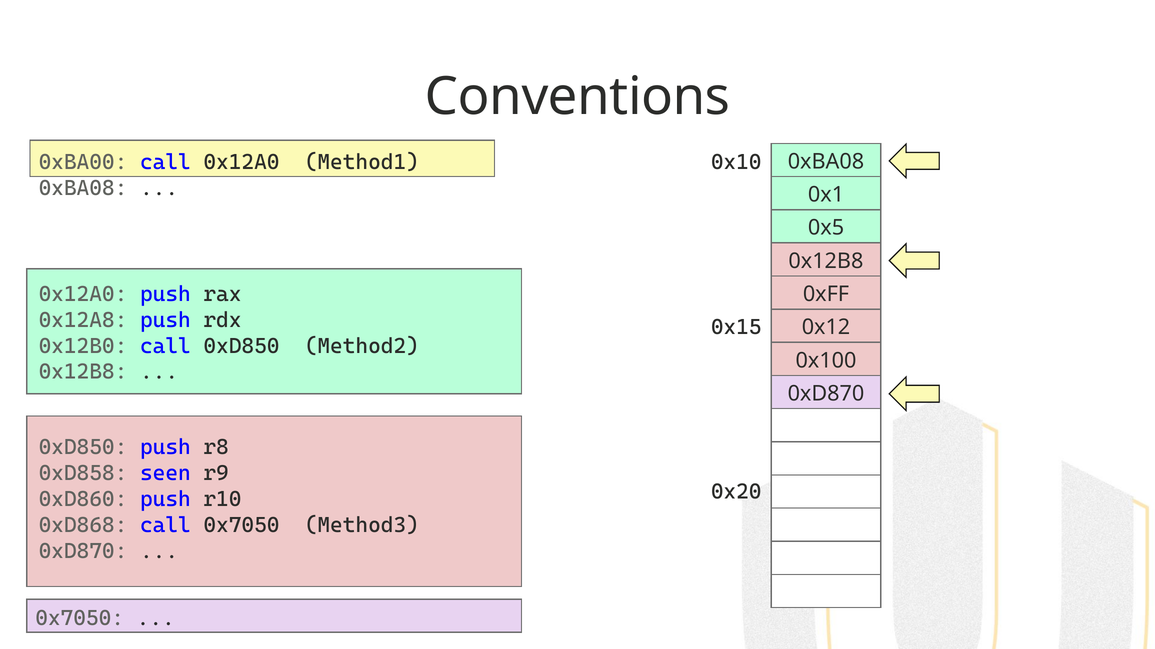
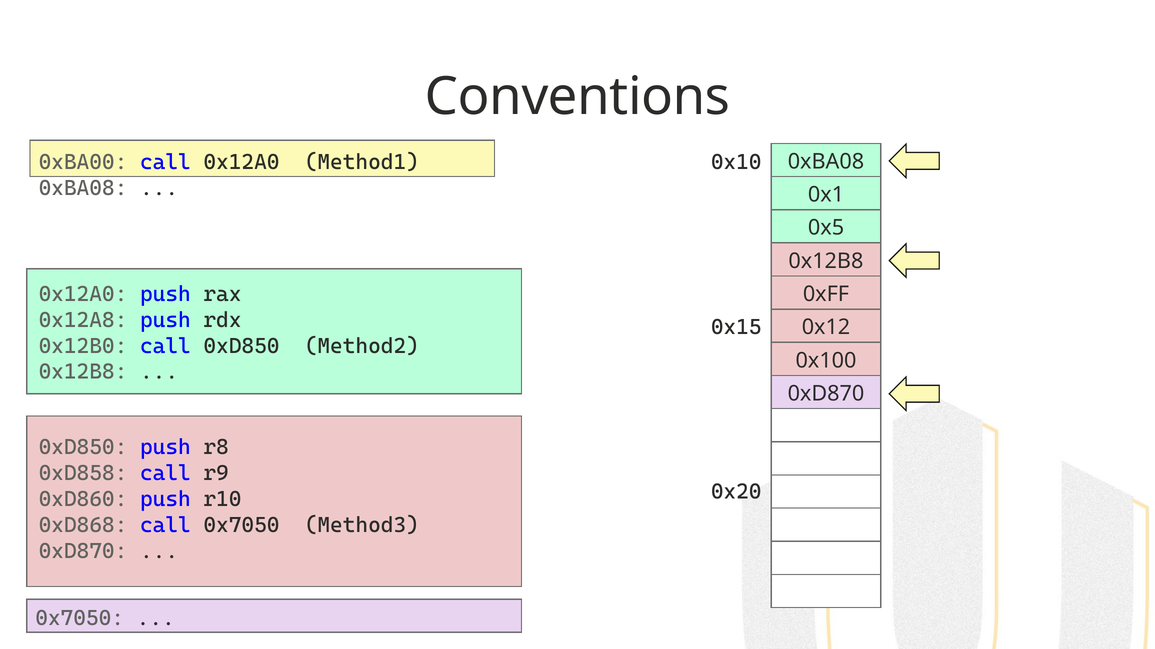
0xD858 seen: seen -> call (165, 474)
